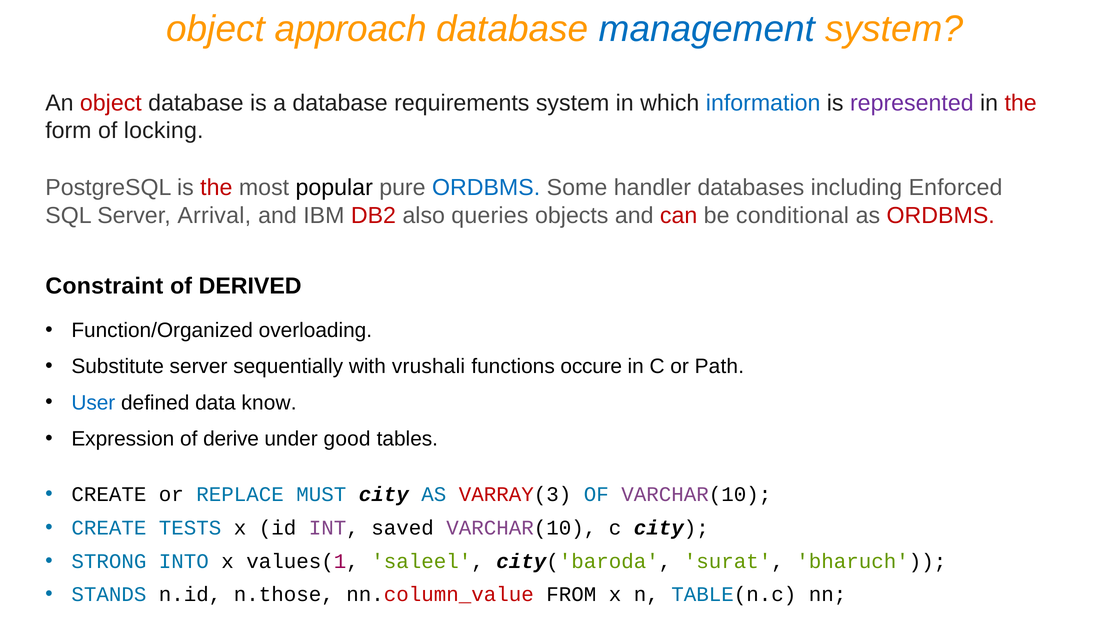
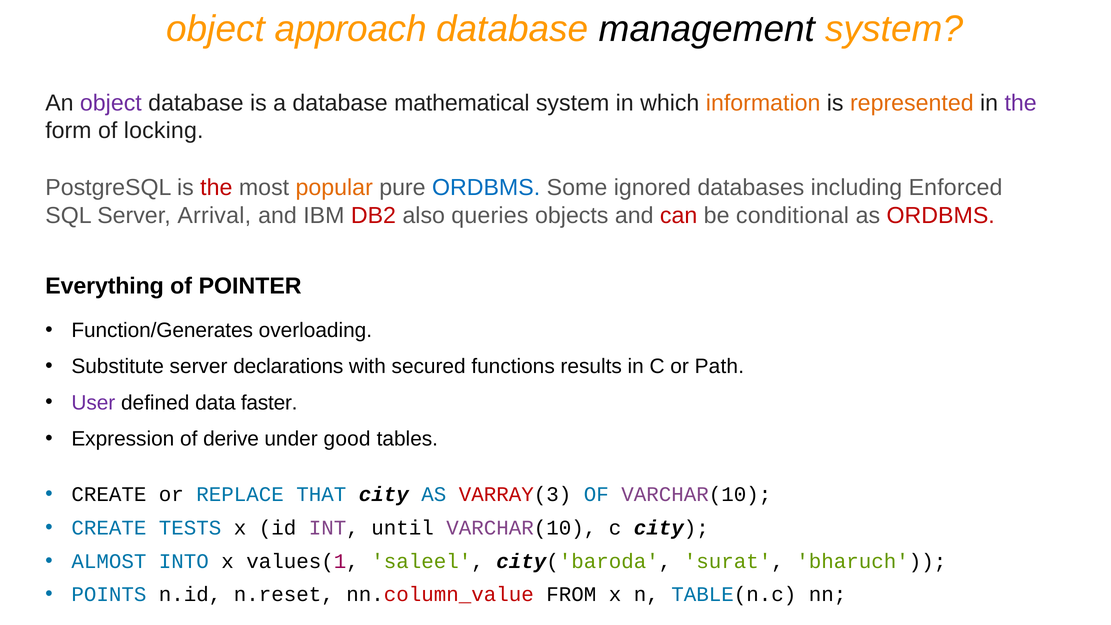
management colour: blue -> black (707, 29)
object colour: red -> purple (111, 103)
requirements: requirements -> mathematical (462, 103)
information colour: blue -> orange (763, 103)
represented colour: purple -> orange (912, 103)
the colour: red -> purple (1021, 103)
popular colour: black -> orange (334, 188)
handler: handler -> ignored (652, 188)
Constraint: Constraint -> Everything (105, 286)
DERIVED: DERIVED -> POINTER (250, 286)
Function/Organized: Function/Organized -> Function/Generates (162, 330)
sequentially: sequentially -> declarations (288, 367)
vrushali: vrushali -> secured (429, 367)
occure: occure -> results (591, 367)
User colour: blue -> purple (93, 403)
know: know -> faster (269, 403)
MUST: MUST -> THAT (321, 495)
saved: saved -> until (403, 528)
STRONG: STRONG -> ALMOST (109, 561)
STANDS: STANDS -> POINTS (109, 595)
n.those: n.those -> n.reset (284, 595)
